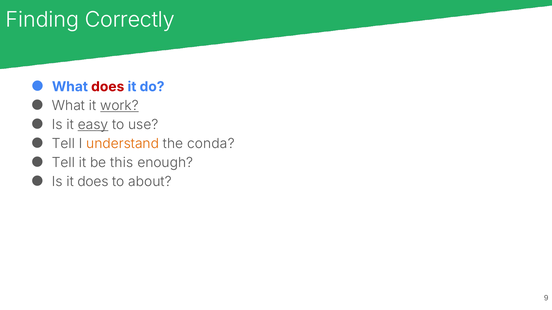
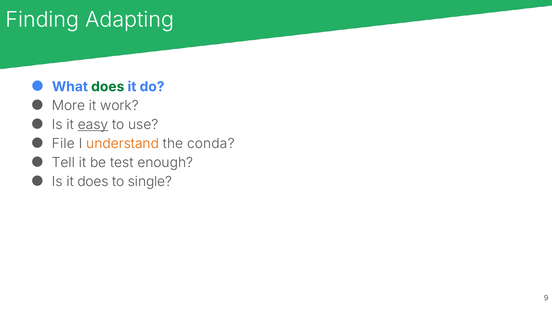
Correctly: Correctly -> Adapting (130, 20)
does colour: red -> green (108, 87)
What: What -> More (69, 106)
work underline: present -> none (119, 106)
Tell: Tell -> File (63, 144)
this: this -> test (122, 163)
about: about -> single (150, 182)
